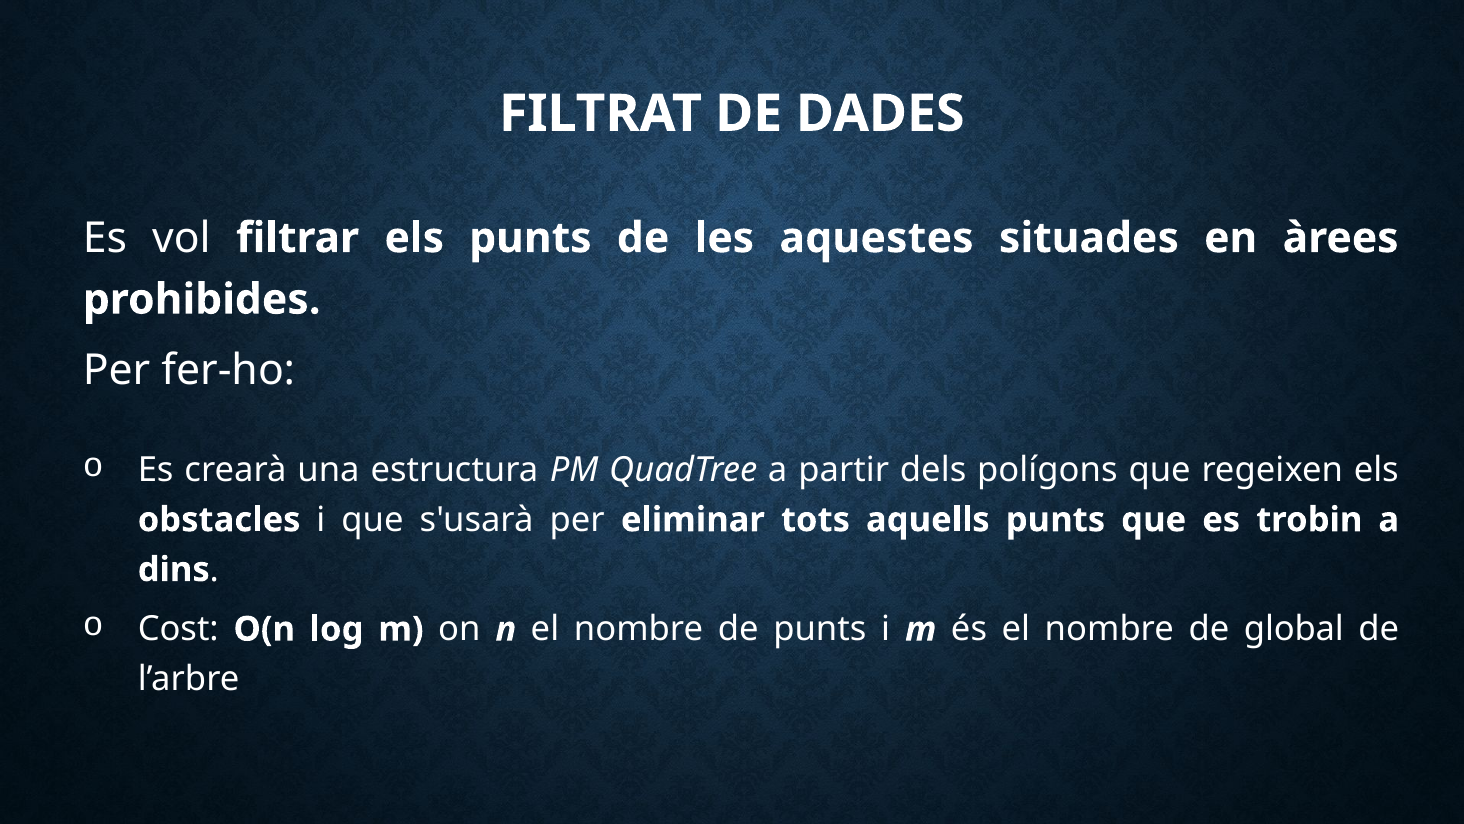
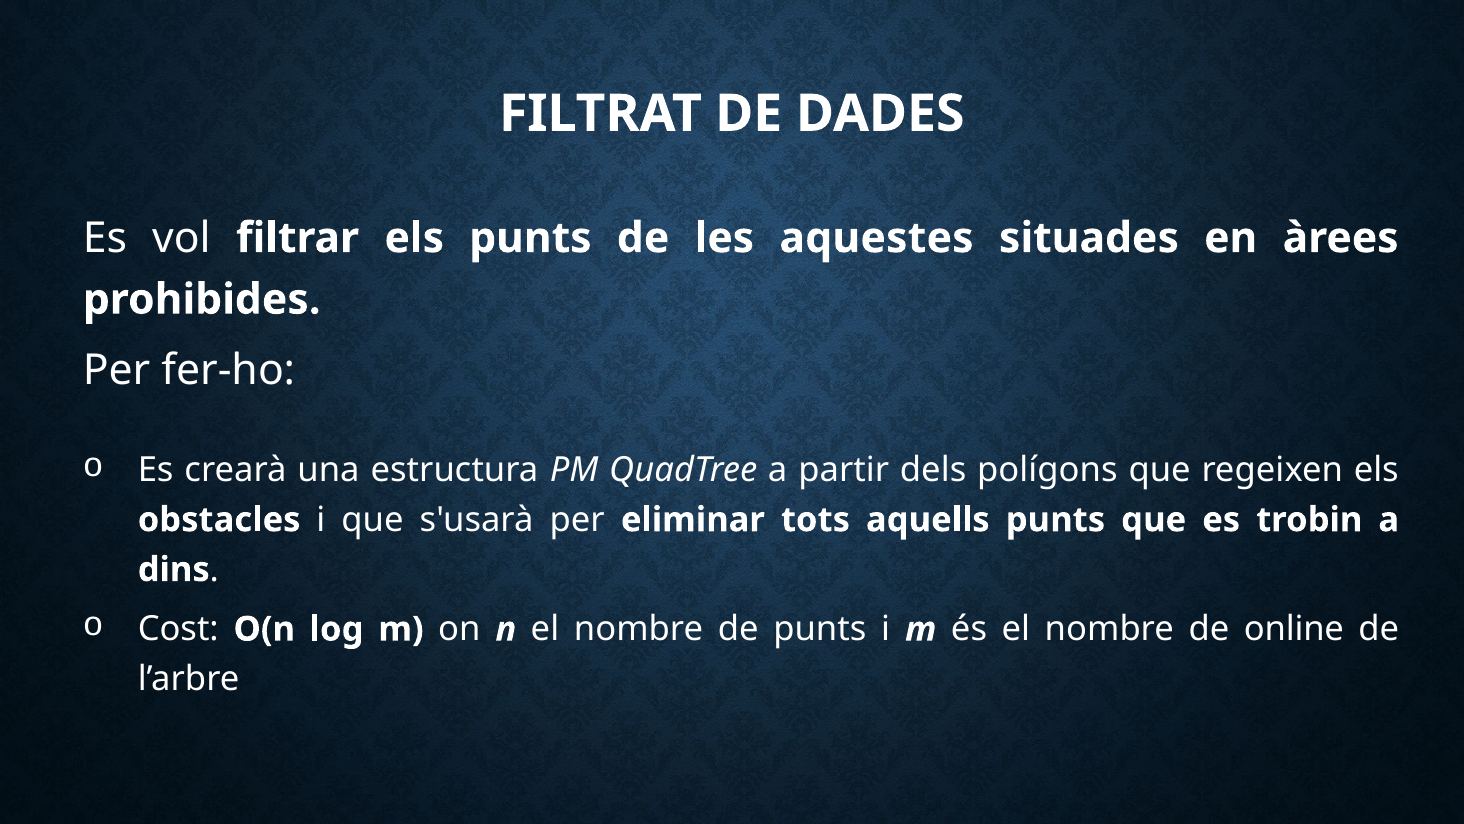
global: global -> online (1294, 629)
